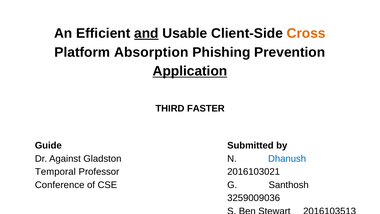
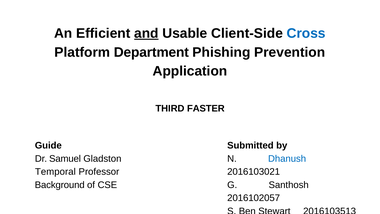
Cross colour: orange -> blue (306, 33)
Absorption: Absorption -> Department (151, 52)
Application underline: present -> none (190, 71)
Against: Against -> Samuel (65, 158)
Conference: Conference -> Background (60, 185)
3259009036: 3259009036 -> 2016102057 (254, 198)
